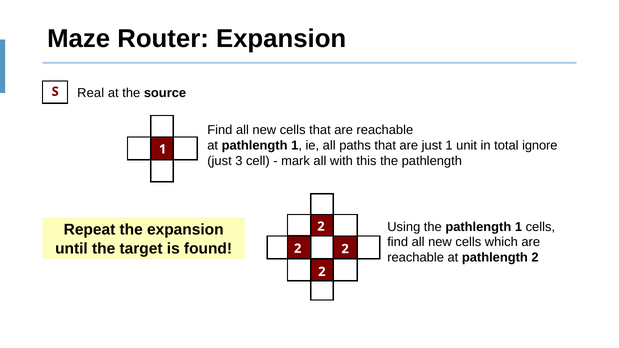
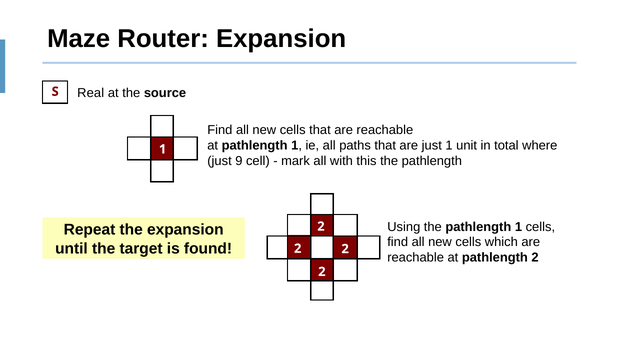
ignore: ignore -> where (540, 146)
3: 3 -> 9 (239, 161)
